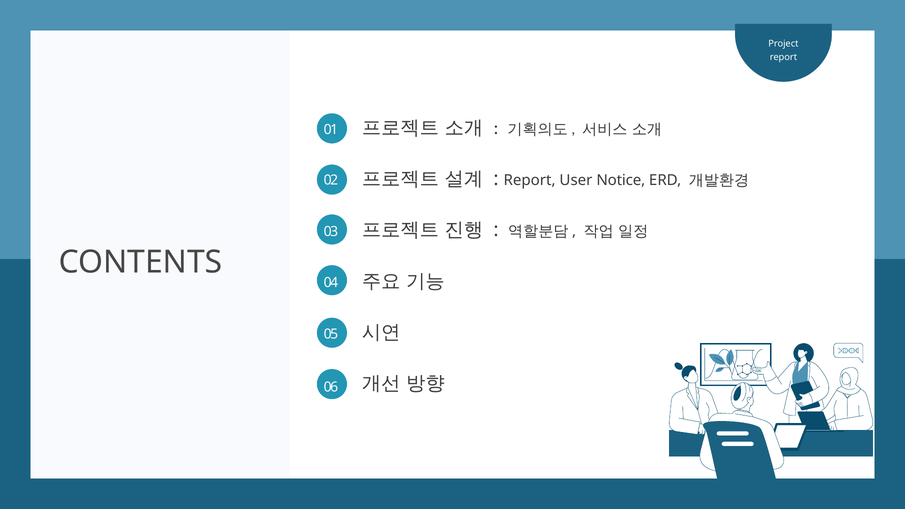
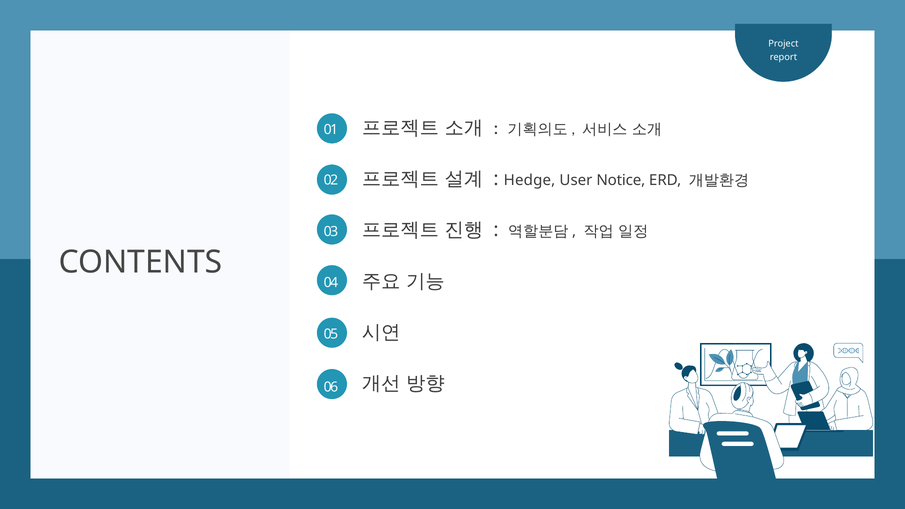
Report: Report -> Hedge (529, 180)
